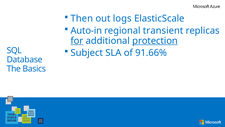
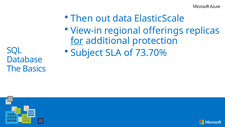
logs: logs -> data (122, 18)
Auto-in: Auto-in -> View-in (86, 30)
transient: transient -> offerings (163, 30)
protection underline: present -> none (155, 41)
91.66%: 91.66% -> 73.70% (151, 53)
